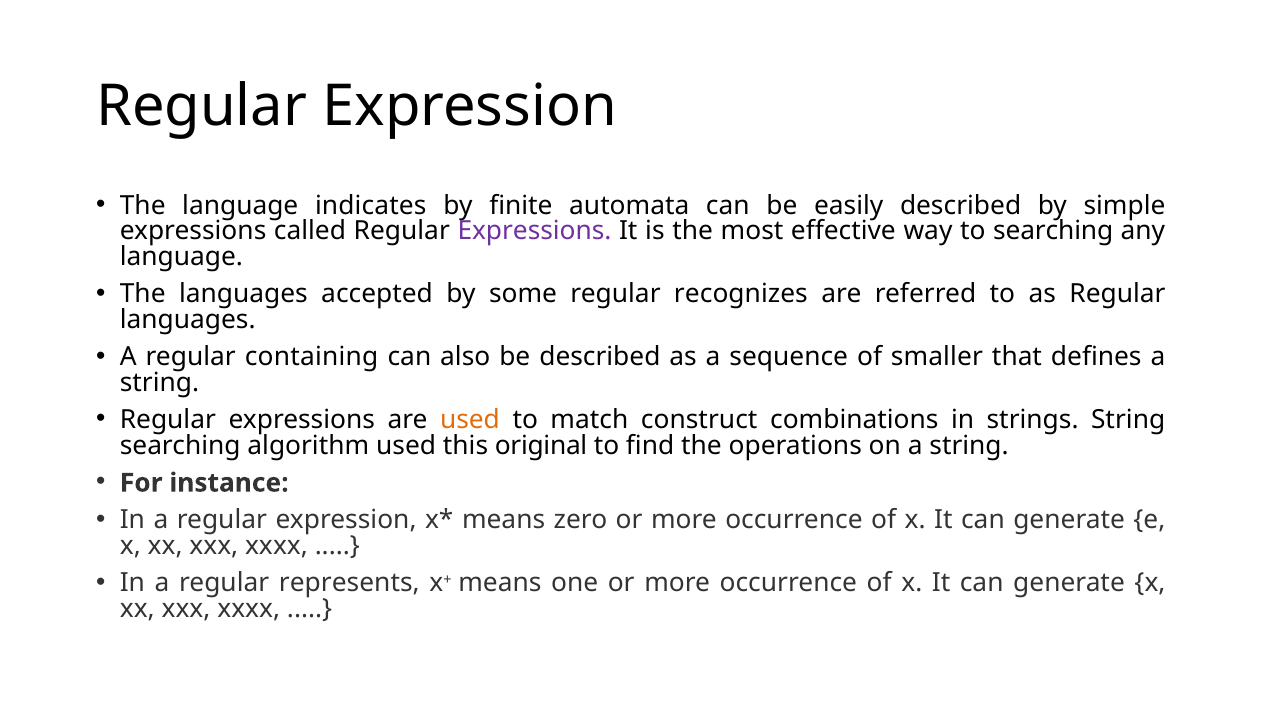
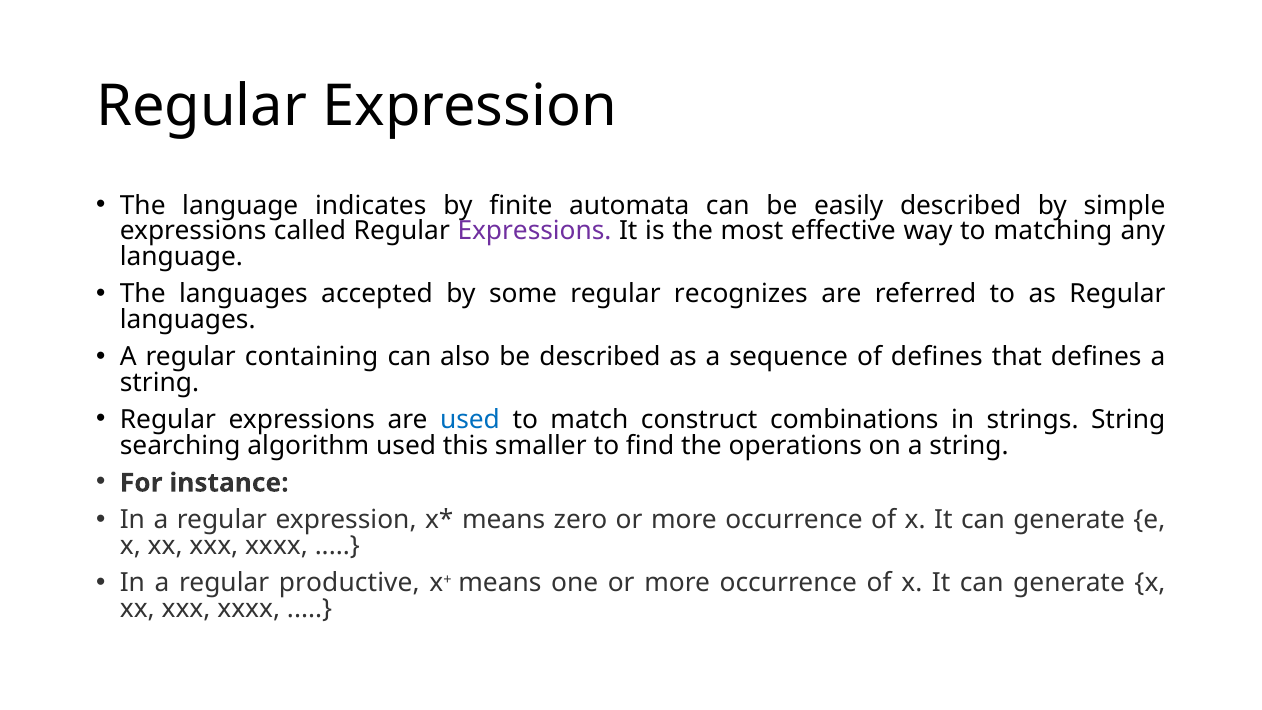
to searching: searching -> matching (1053, 231)
of smaller: smaller -> defines (937, 357)
used colour: orange -> blue (470, 420)
original: original -> smaller (541, 445)
represents: represents -> productive (349, 583)
